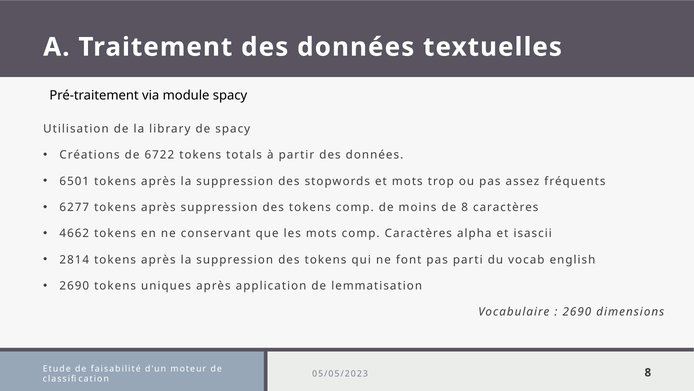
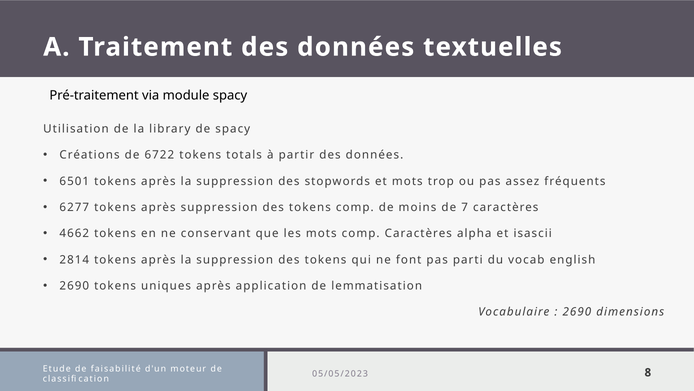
de 8: 8 -> 7 (465, 207)
